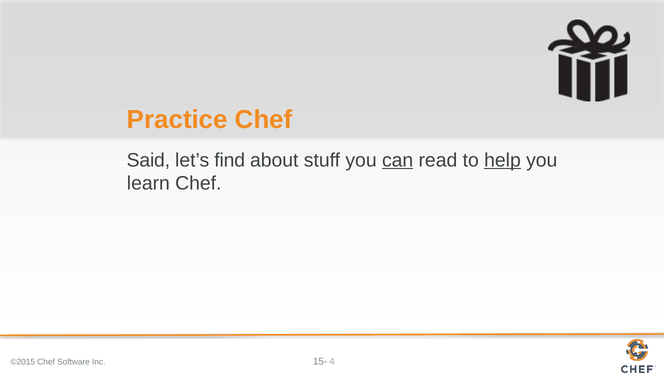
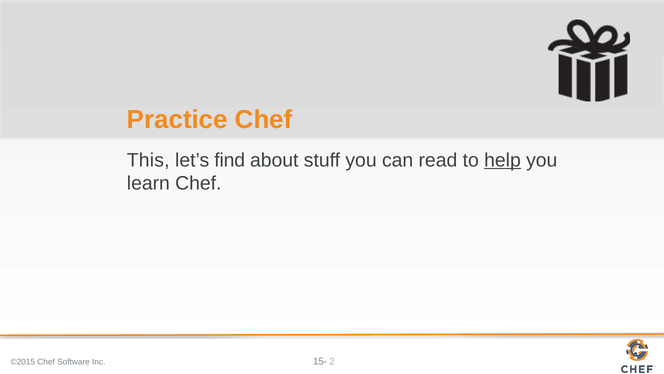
Said: Said -> This (148, 160)
can underline: present -> none (398, 160)
4: 4 -> 2 (332, 361)
